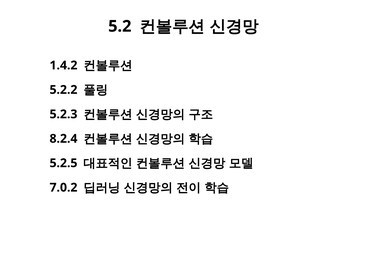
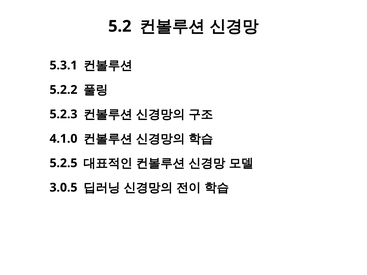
1.4.2: 1.4.2 -> 5.3.1 (63, 65)
8.2.4: 8.2.4 -> 4.1.0 (63, 139)
7.0.2: 7.0.2 -> 3.0.5 (63, 188)
